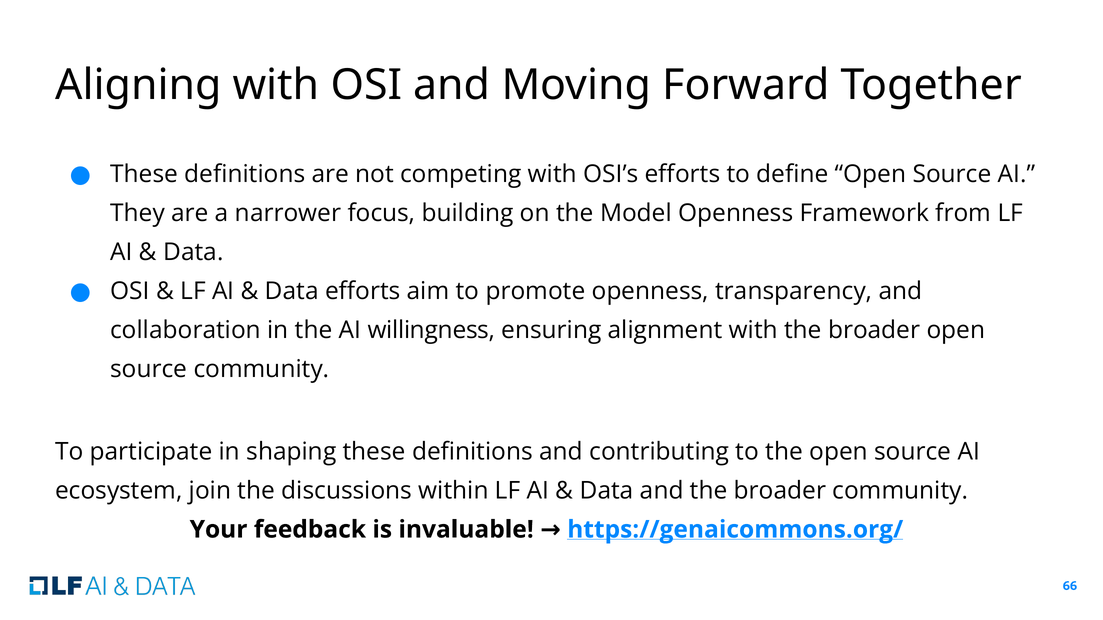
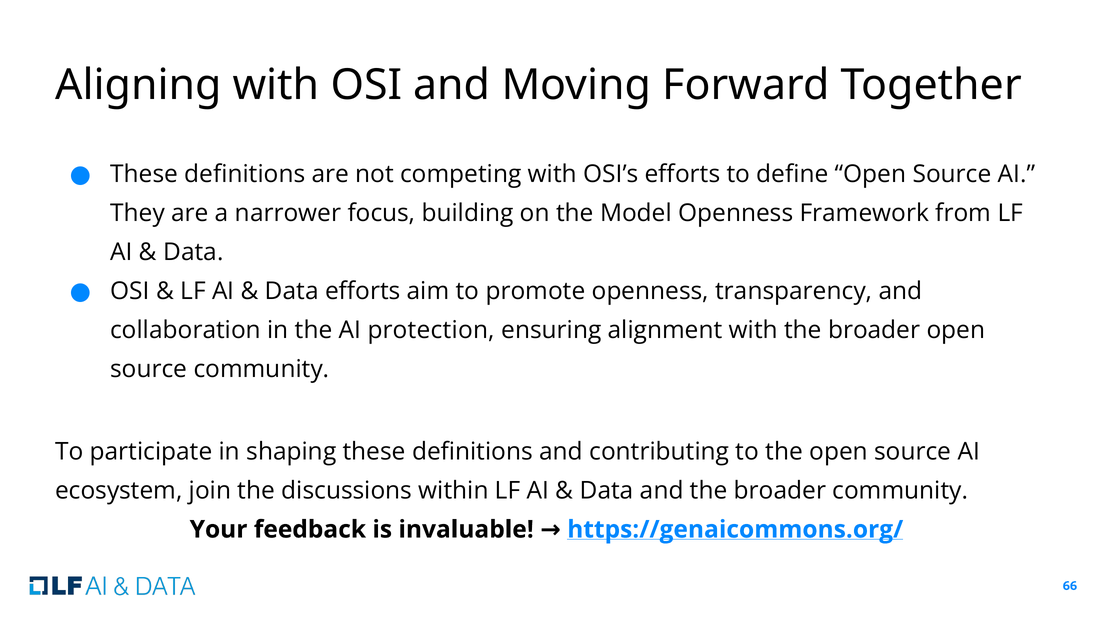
willingness: willingness -> protection (431, 330)
